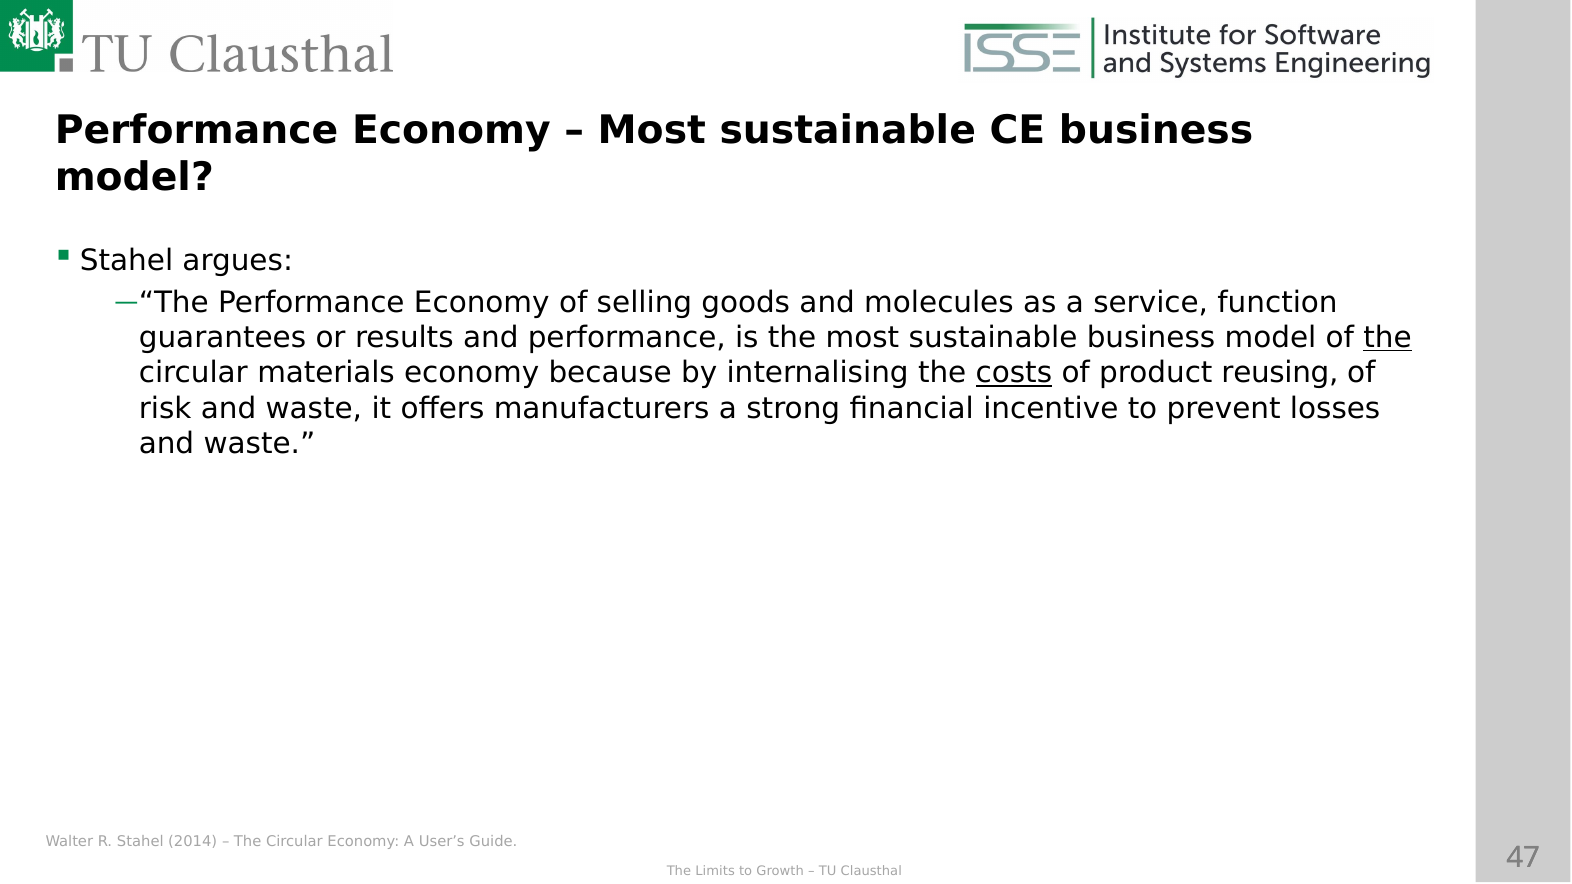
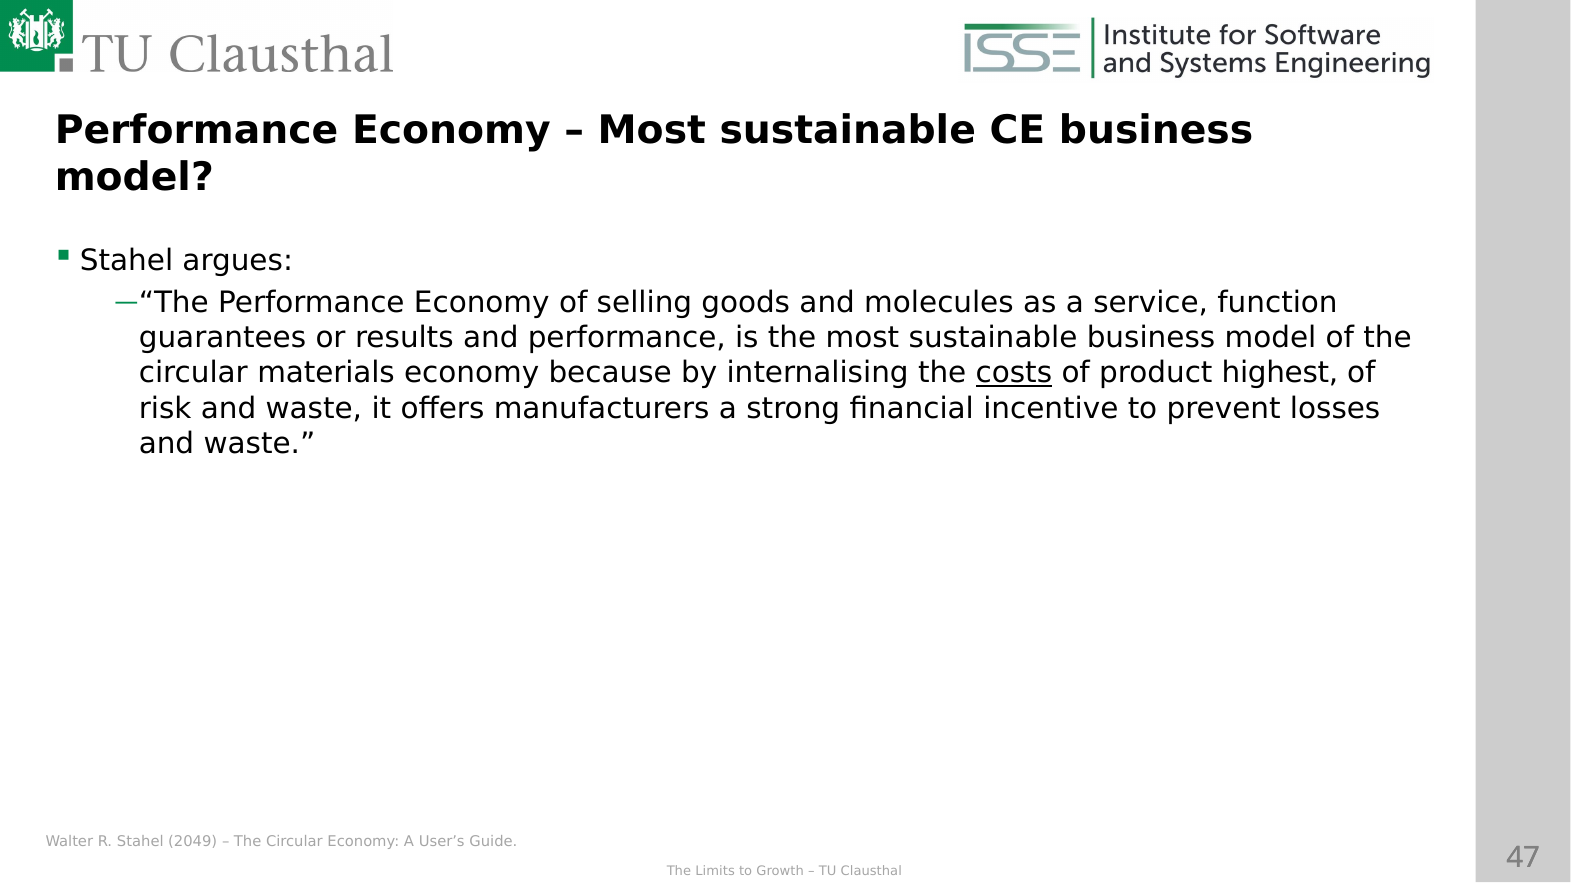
the underline: present -> none (1388, 338)
reusing: reusing -> highest (1280, 373)
2014: 2014 -> 2049 (193, 842)
